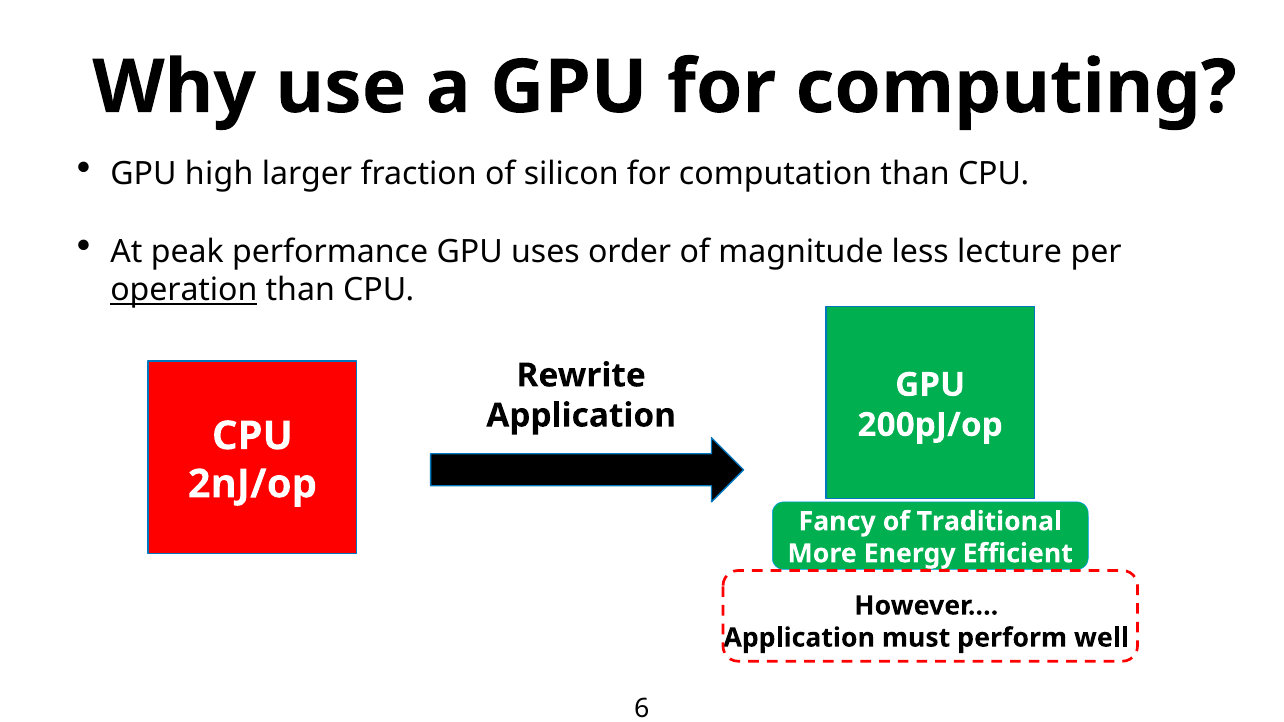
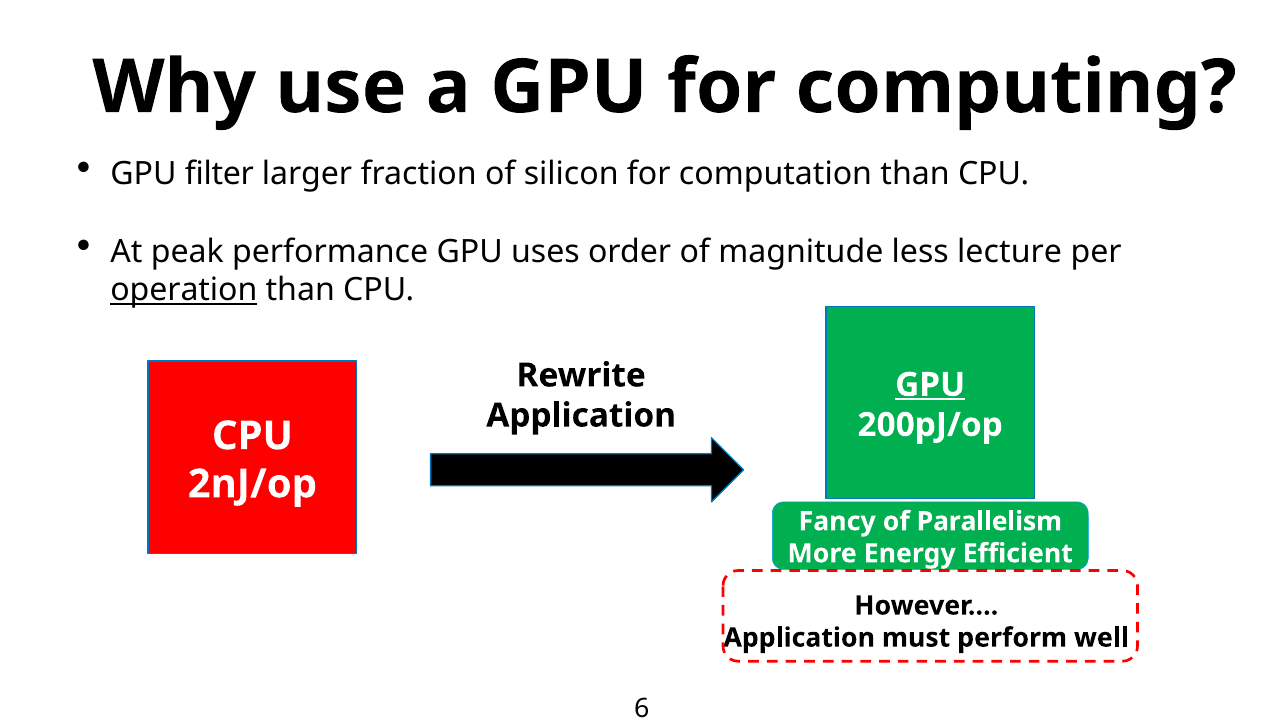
high: high -> filter (219, 174)
GPU underline: none -> present (930, 385)
Traditional: Traditional -> Parallelism (989, 522)
